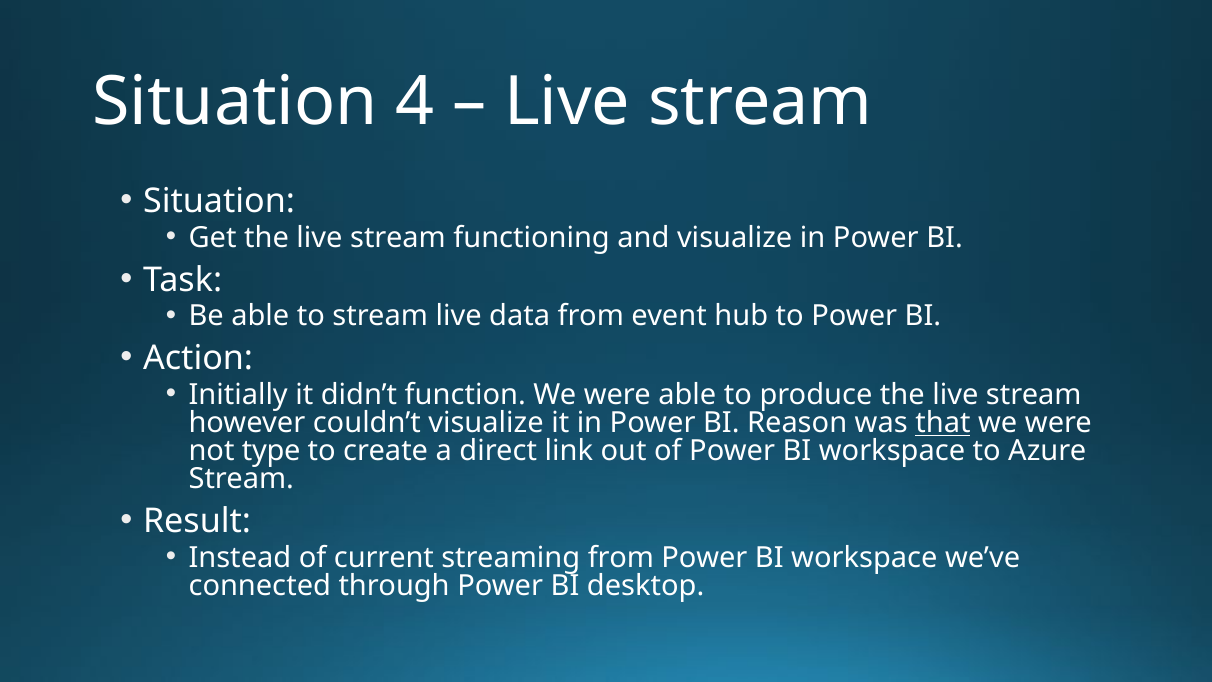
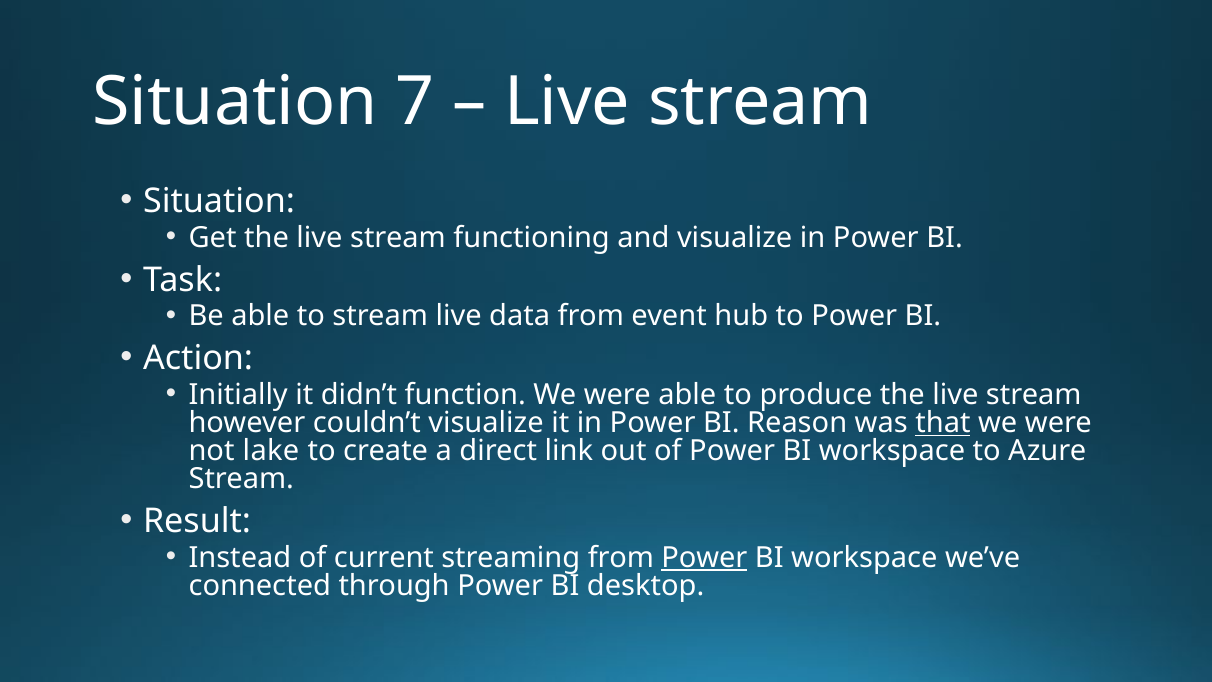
4: 4 -> 7 (415, 102)
type: type -> lake (271, 451)
Power underline: none -> present (704, 558)
